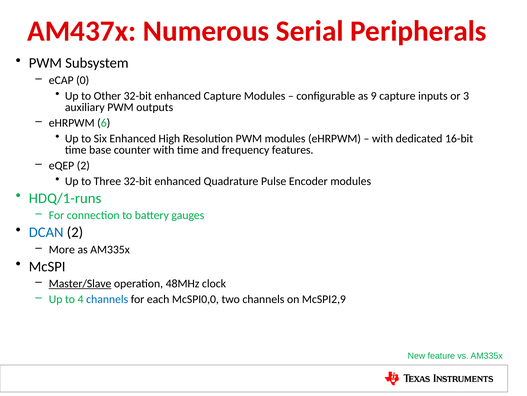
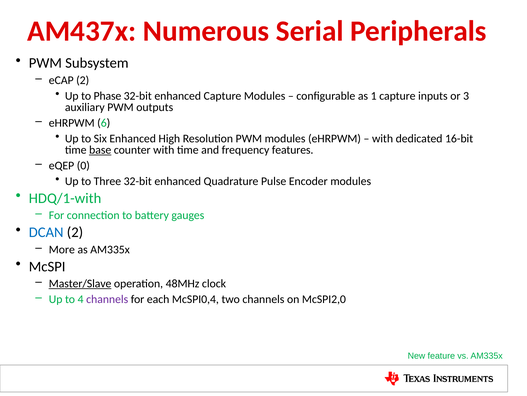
eCAP 0: 0 -> 2 (83, 80)
Other: Other -> Phase (107, 96)
9: 9 -> 1 (374, 96)
base underline: none -> present (100, 150)
eQEP 2: 2 -> 0 (83, 165)
HDQ/1-runs: HDQ/1-runs -> HDQ/1-with (65, 198)
channels colour: blue -> purple (107, 299)
McSPI0,0: McSPI0,0 -> McSPI0,4 (195, 299)
McSPI2,9: McSPI2,9 -> McSPI2,0 (324, 299)
